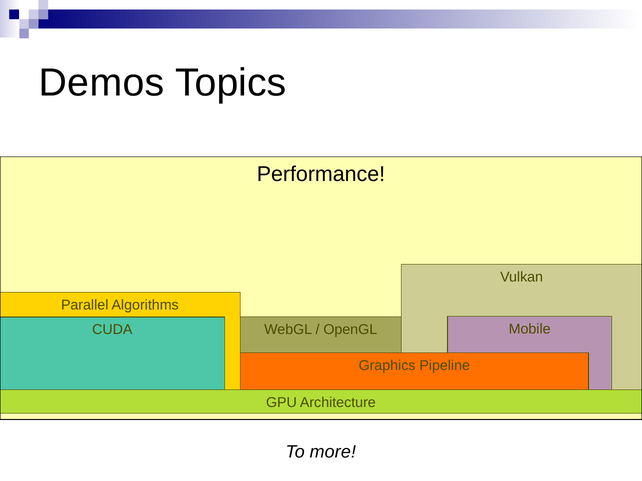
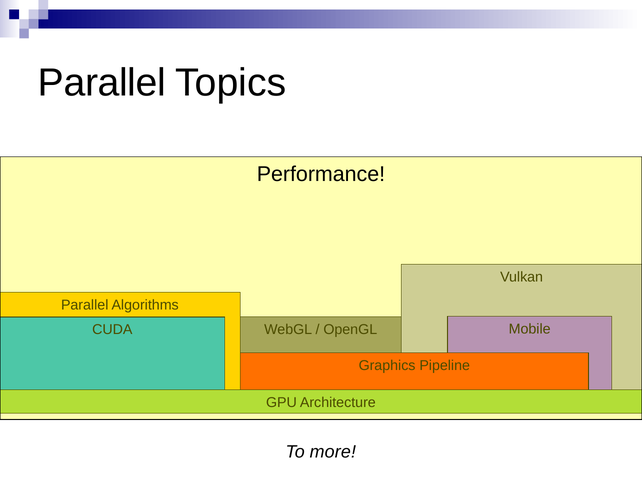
Demos: Demos -> Parallel (102, 83)
